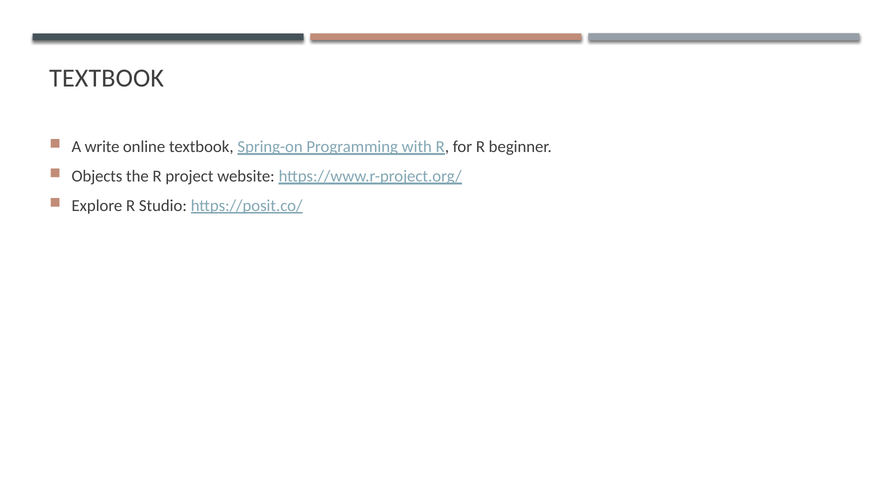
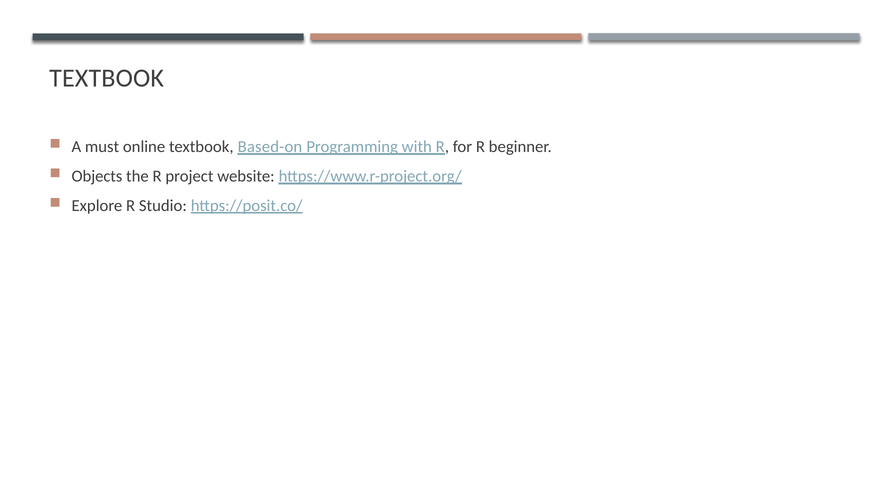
write: write -> must (102, 147)
Spring-on: Spring-on -> Based-on (270, 147)
